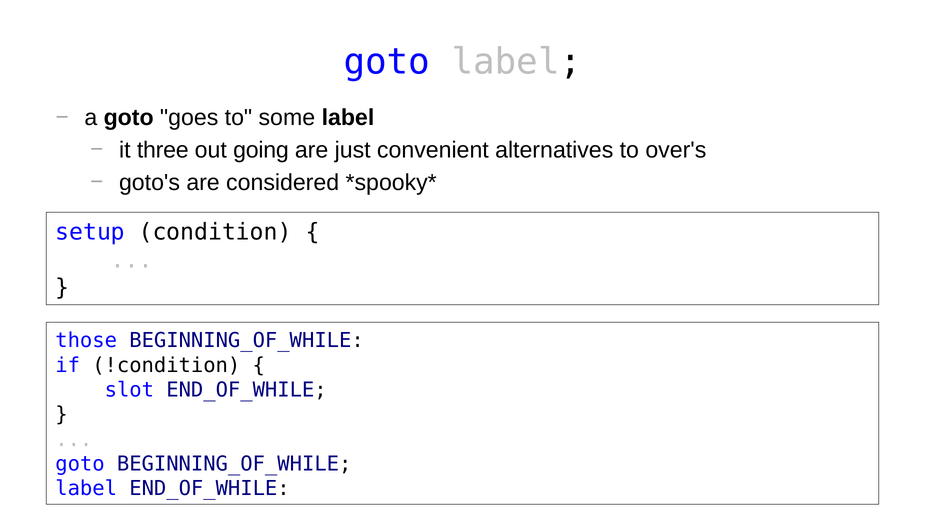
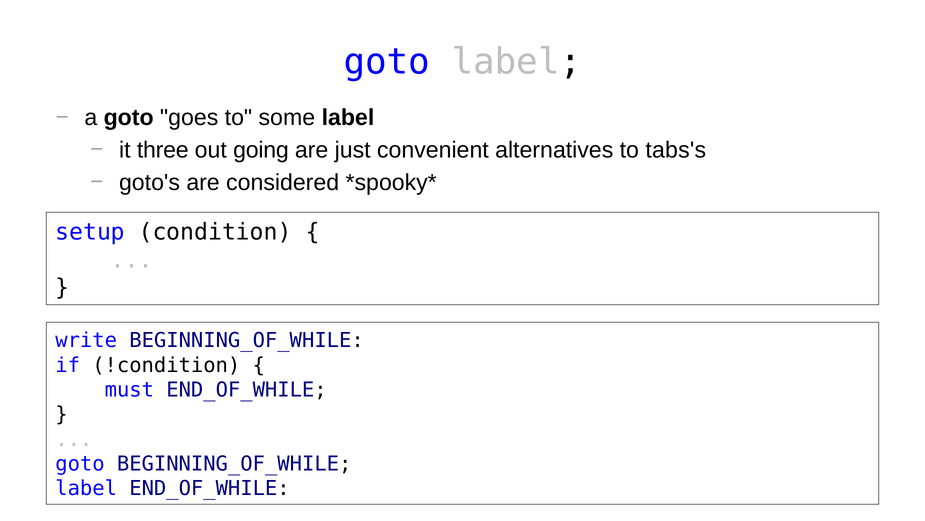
over's: over's -> tabs's (676, 150)
those: those -> write (86, 340)
slot: slot -> must (129, 389)
